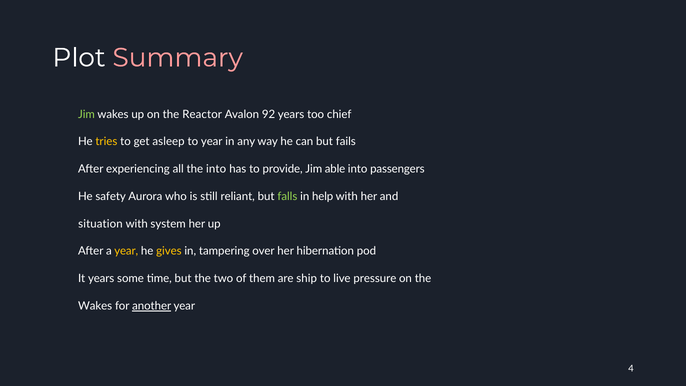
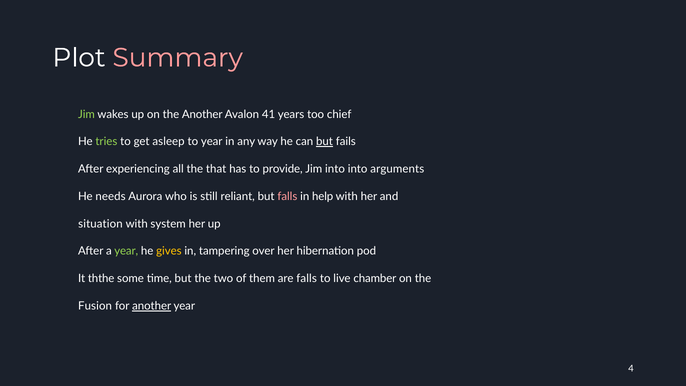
the Reactor: Reactor -> Another (202, 114)
92: 92 -> 41 (269, 114)
tries colour: yellow -> light green (106, 142)
but underline: none -> present (324, 142)
the into: into -> that (216, 169)
Jim able: able -> into (335, 169)
passengers: passengers -> arguments (397, 169)
safety: safety -> needs (111, 196)
falls colour: light green -> pink (287, 196)
year colour: yellow -> light green (126, 251)
It years: years -> ththe (101, 279)
are ship: ship -> falls (307, 279)
pressure: pressure -> chamber (375, 279)
Wakes: Wakes -> Fusion (95, 306)
